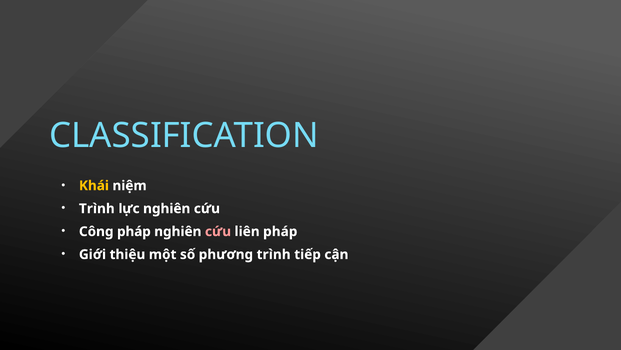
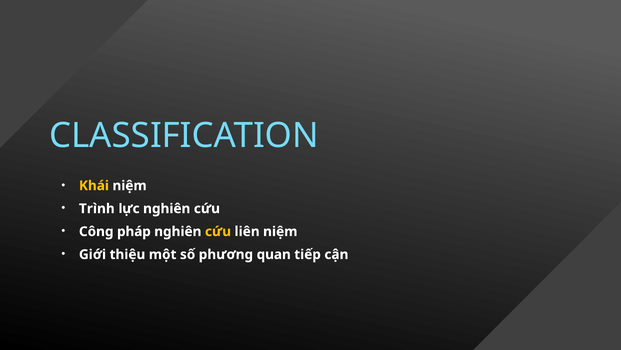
cứu colour: pink -> yellow (218, 231)
liên pháp: pháp -> niệm (280, 231)
phương trình: trình -> quan (274, 254)
